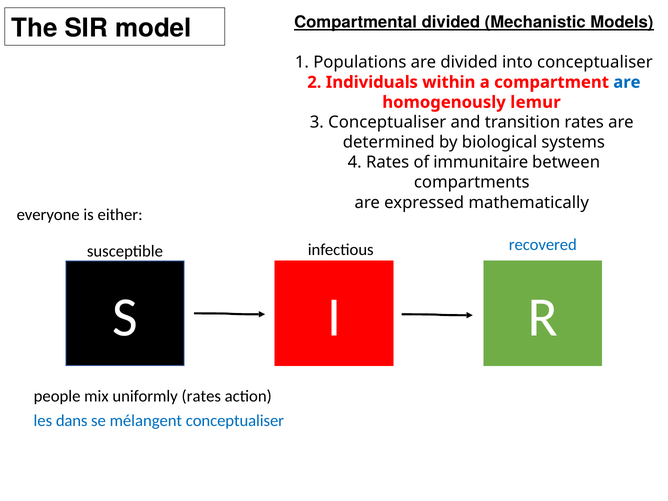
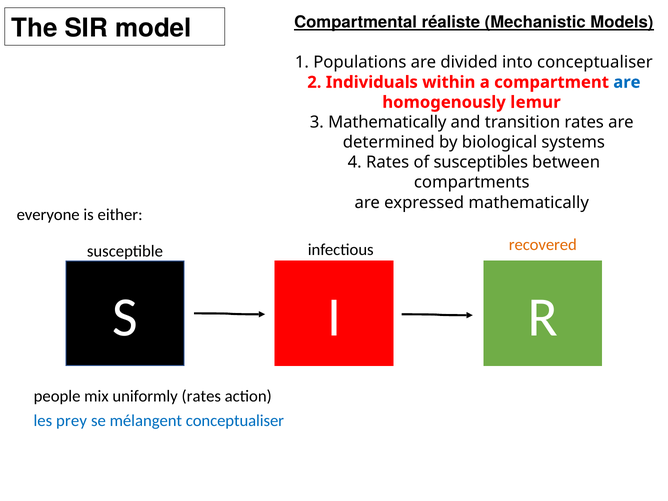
Compartmental divided: divided -> réaliste (451, 22)
3 Conceptualiser: Conceptualiser -> Mathematically (387, 122)
immunitaire: immunitaire -> susceptibles (481, 162)
recovered colour: blue -> orange (543, 245)
dans: dans -> prey (72, 421)
